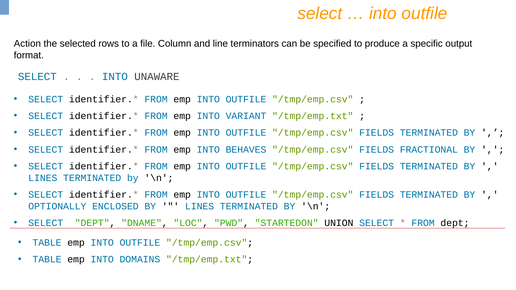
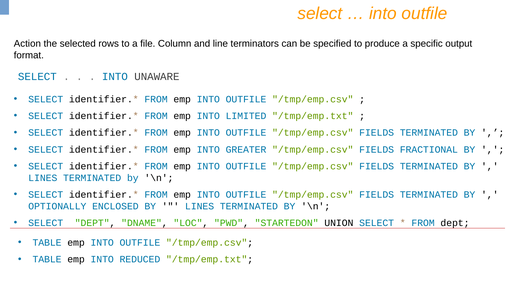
VARIANT: VARIANT -> LIMITED (246, 116)
BEHAVES: BEHAVES -> GREATER (246, 150)
DOMAINS: DOMAINS -> REDUCED (140, 260)
